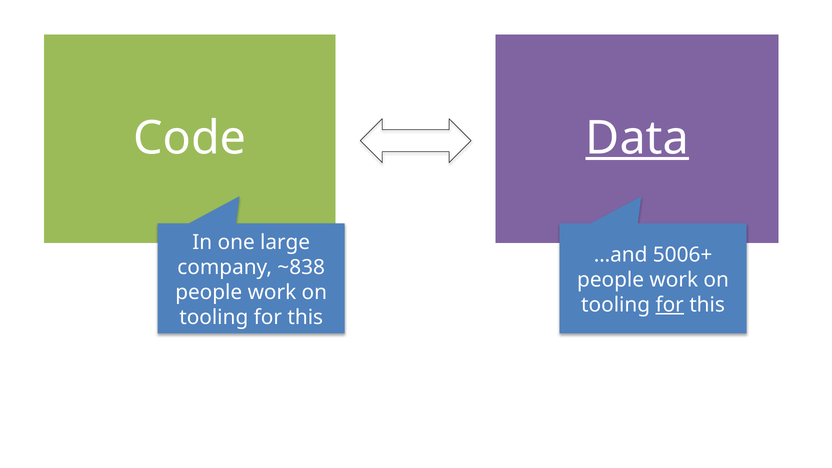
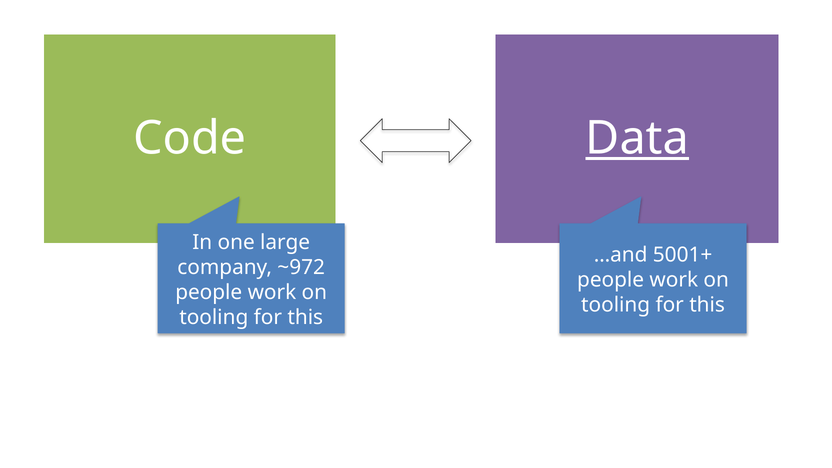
5006+: 5006+ -> 5001+ (683, 255)
~838: ~838 -> ~972 (301, 267)
for underline: present -> none (670, 305)
